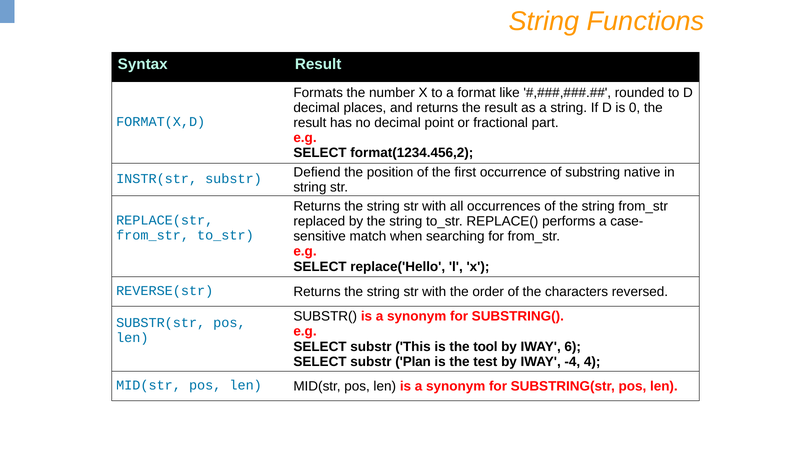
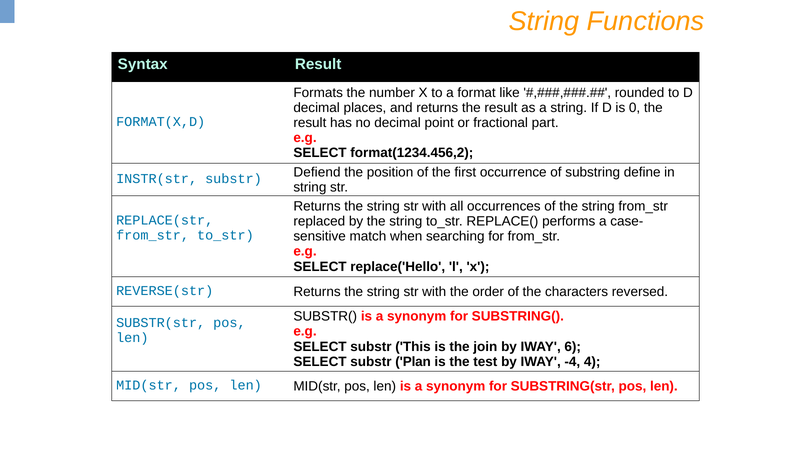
native: native -> define (642, 172)
tool: tool -> join (485, 346)
